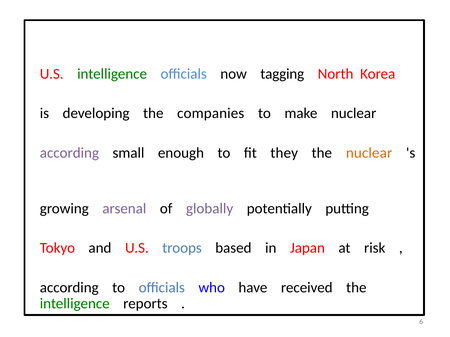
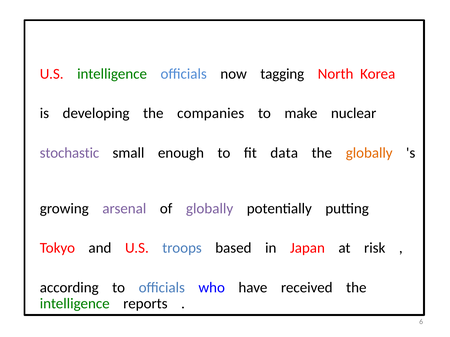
according: according -> stochastic (69, 153)
they: they -> data (284, 153)
the nuclear: nuclear -> globally (369, 153)
